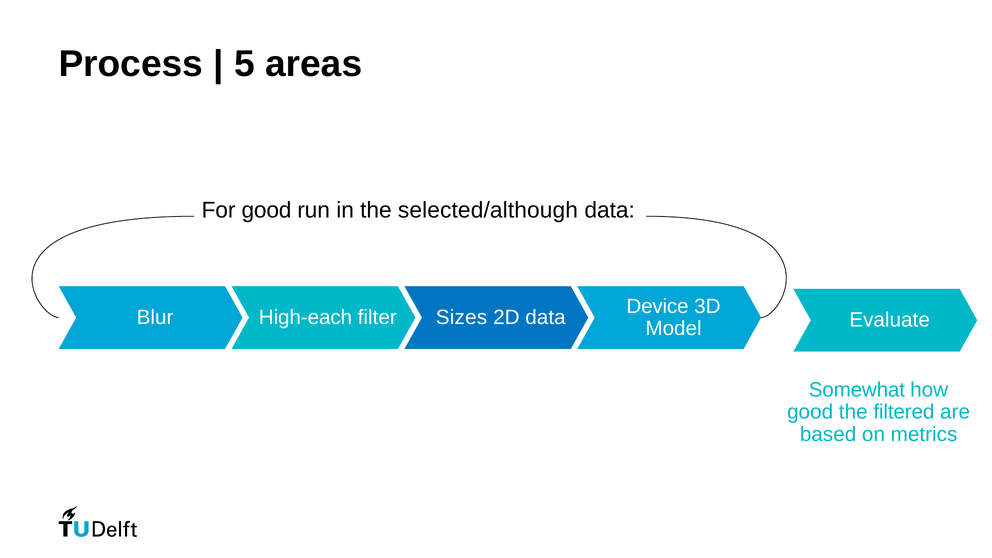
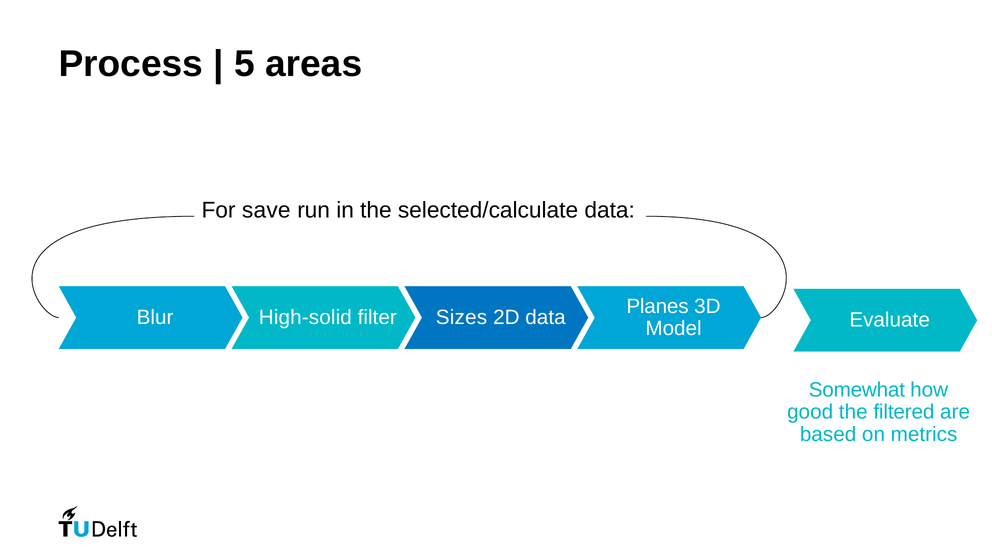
For good: good -> save (266, 210)
selected/although: selected/although -> selected/calculate (488, 210)
Device: Device -> Planes (658, 306)
High-each: High-each -> High-solid (305, 317)
